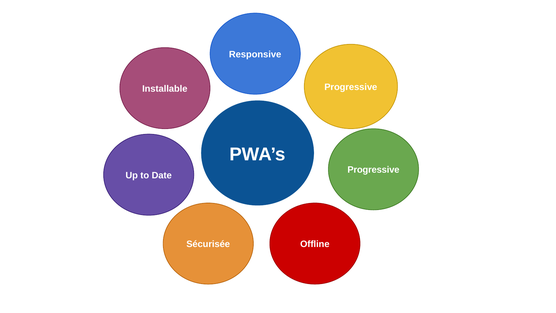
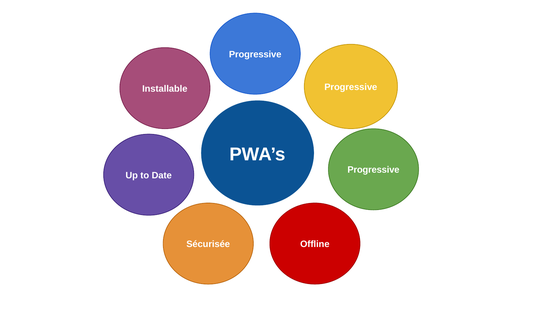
Responsive: Responsive -> Progressive (255, 54)
